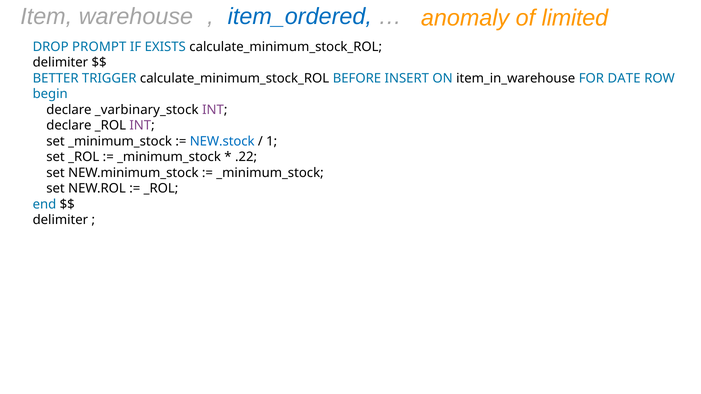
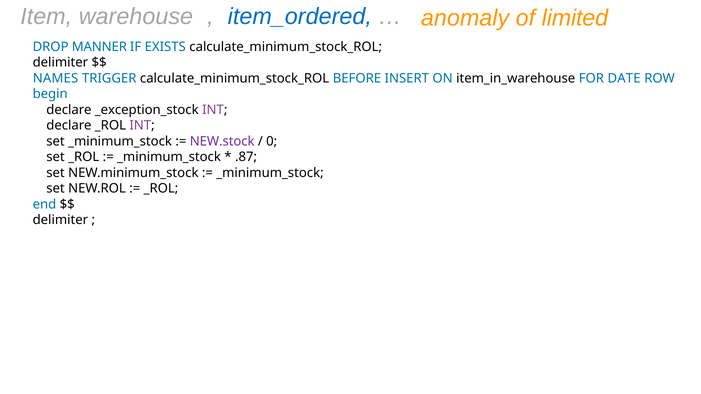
PROMPT: PROMPT -> MANNER (99, 47)
BETTER: BETTER -> NAMES (56, 78)
_varbinary_stock: _varbinary_stock -> _exception_stock (147, 110)
NEW.stock colour: blue -> purple (222, 141)
1: 1 -> 0 (272, 141)
.22: .22 -> .87 (246, 157)
